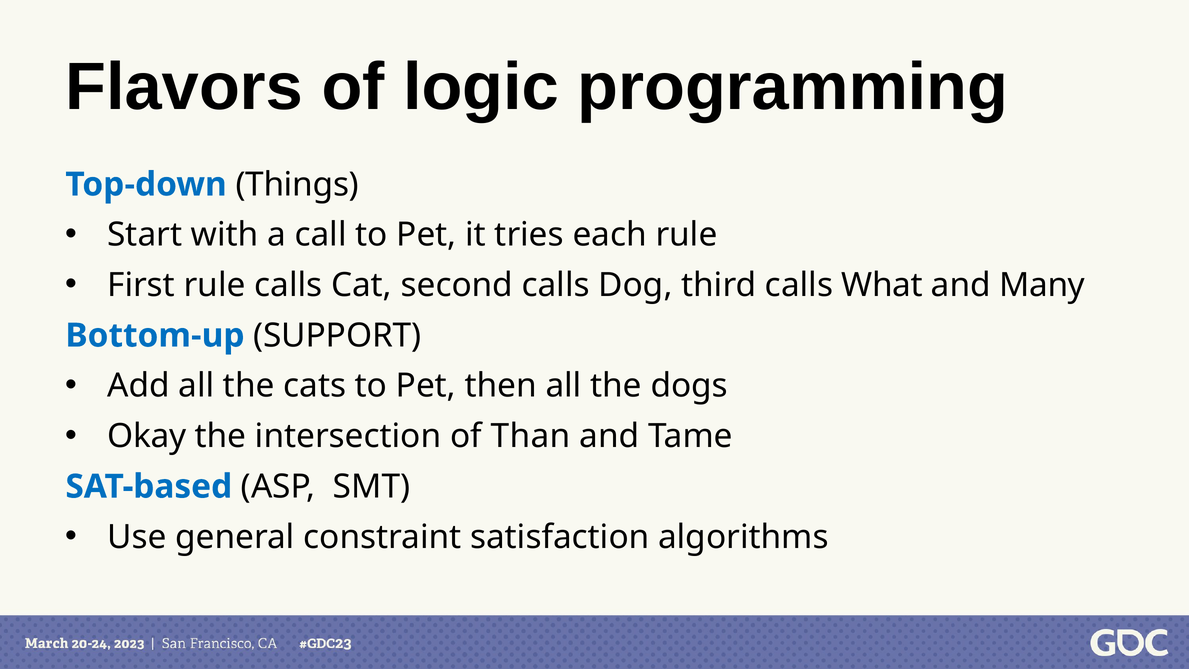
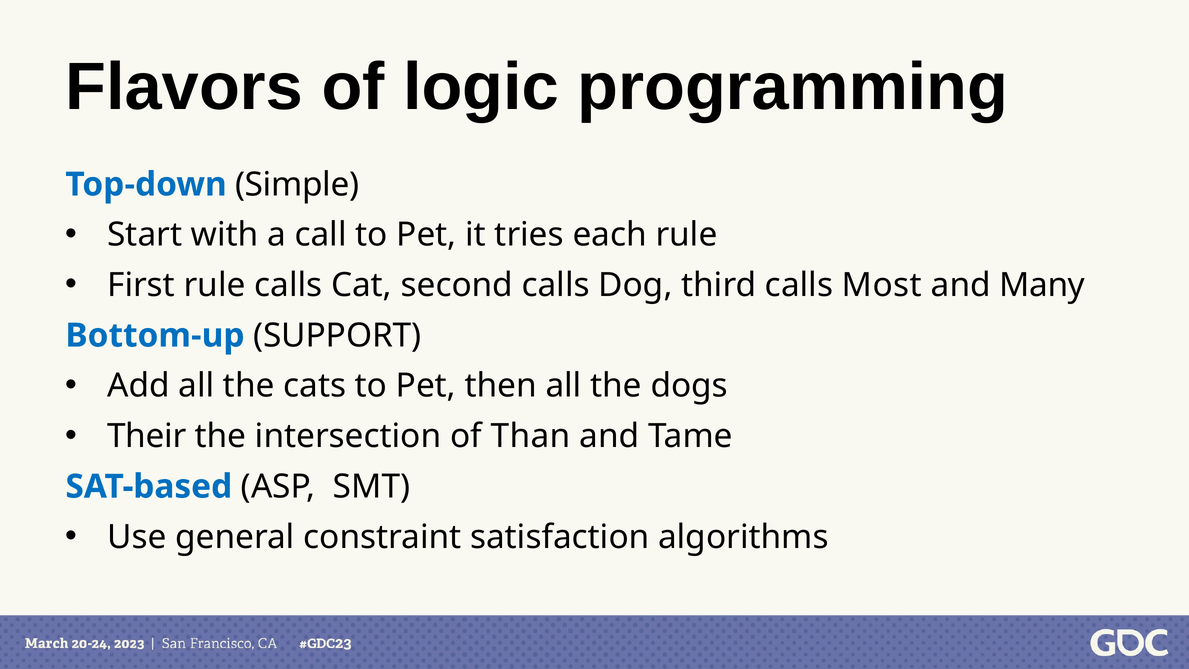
Things: Things -> Simple (297, 184)
What: What -> Most (882, 285)
Okay: Okay -> Their (147, 436)
